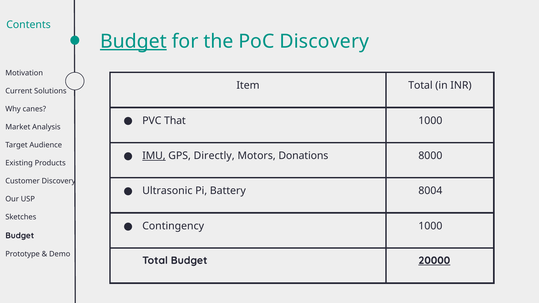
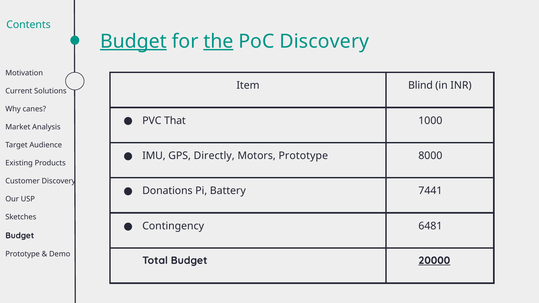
the underline: none -> present (218, 41)
Item Total: Total -> Blind (420, 85)
IMU underline: present -> none (154, 156)
Motors Donations: Donations -> Prototype (303, 156)
Ultrasonic: Ultrasonic -> Donations (167, 191)
8004: 8004 -> 7441 (430, 191)
Contingency 1000: 1000 -> 6481 (430, 226)
